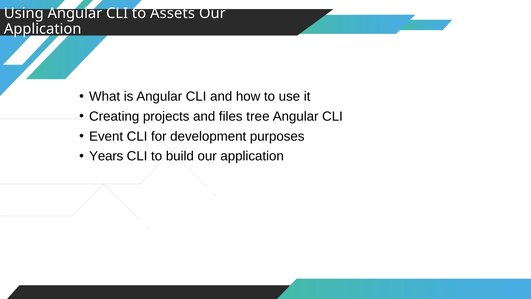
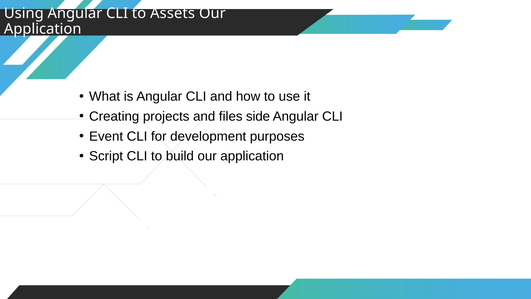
tree: tree -> side (258, 116)
Years: Years -> Script (106, 156)
